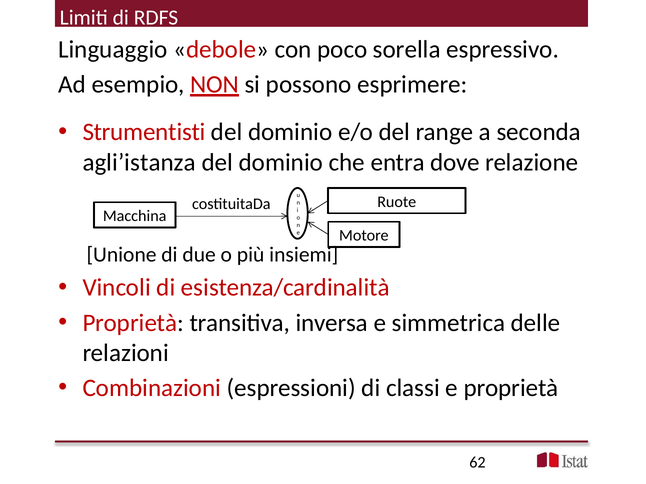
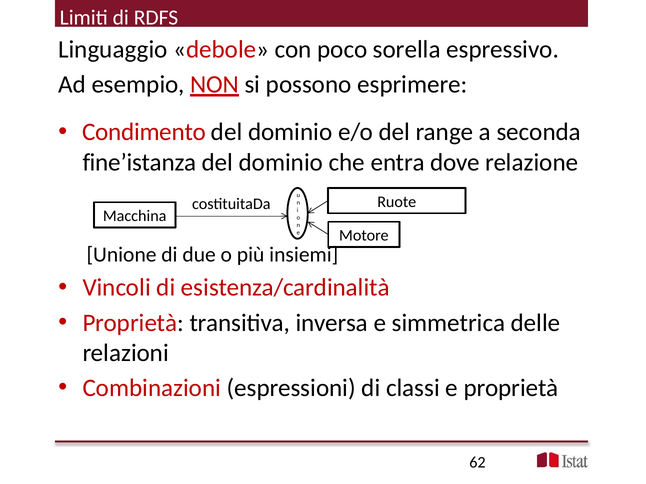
Strumentisti: Strumentisti -> Condimento (144, 132)
agli’istanza: agli’istanza -> fine’istanza (139, 162)
